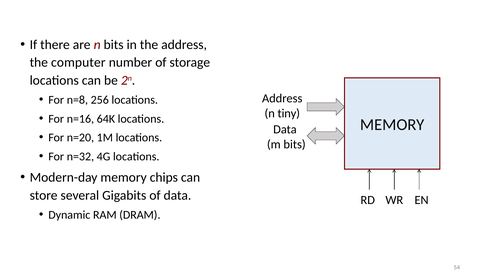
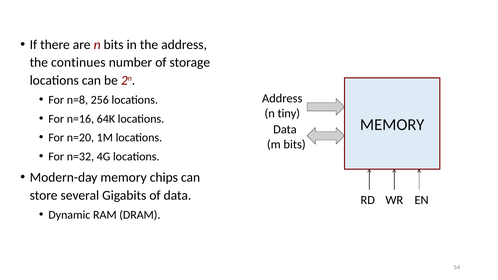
computer: computer -> continues (78, 62)
